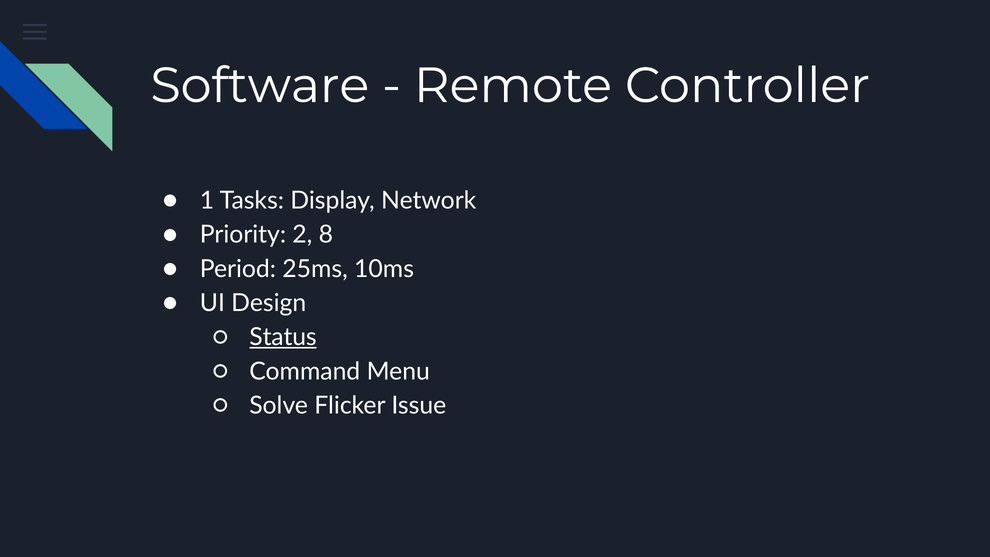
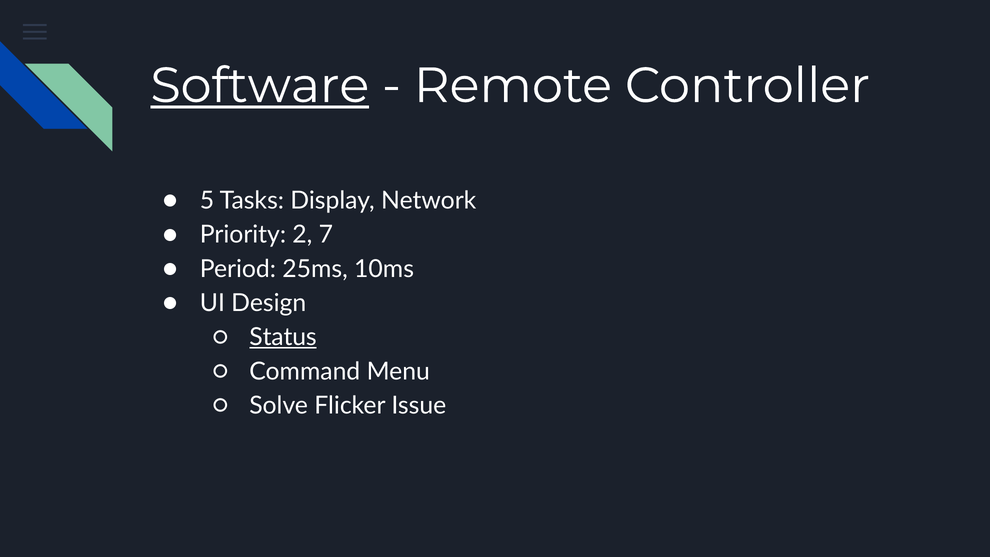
Software underline: none -> present (260, 86)
1: 1 -> 5 (207, 201)
8: 8 -> 7 (326, 235)
